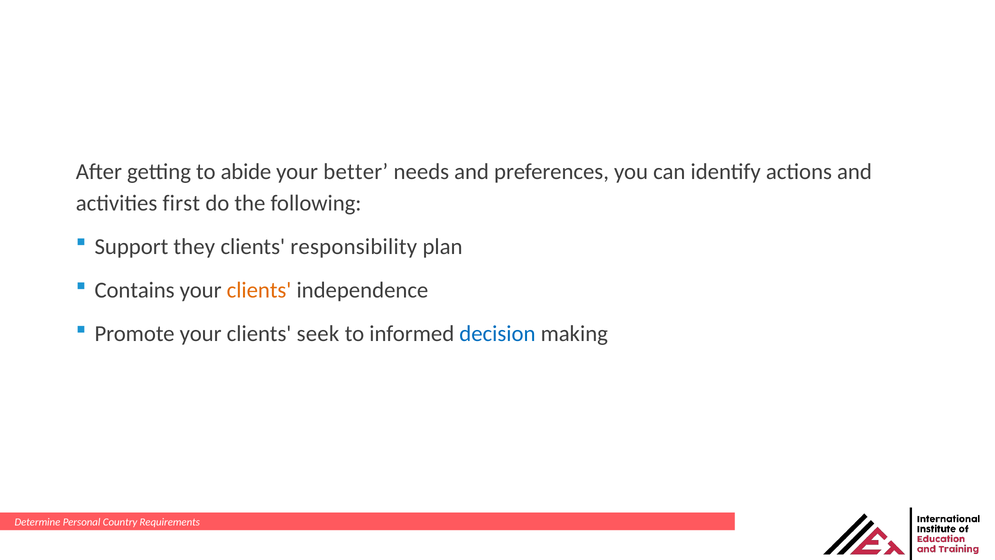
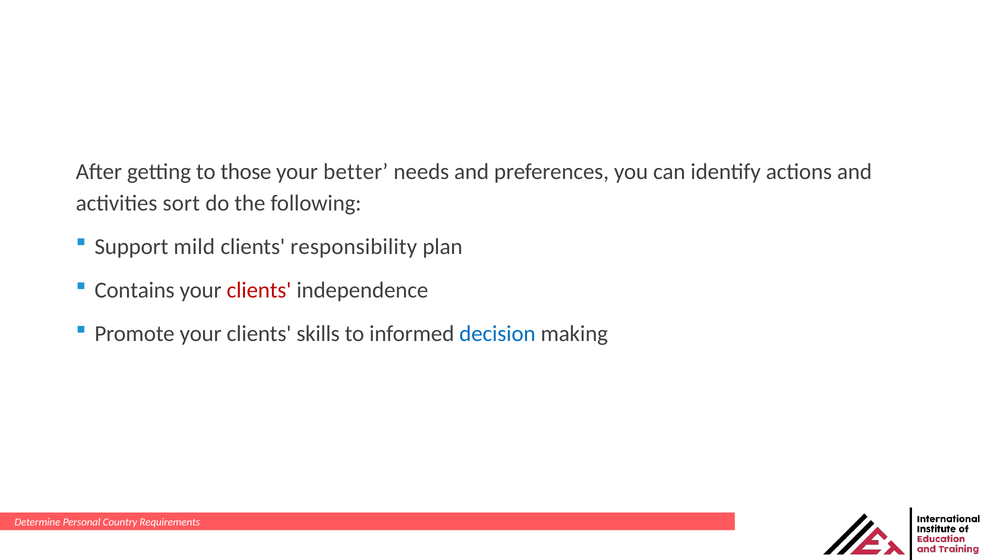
abide: abide -> those (246, 172)
first: first -> sort (181, 203)
they: they -> mild (194, 247)
clients colour: orange -> red (259, 290)
seek: seek -> skills (318, 334)
